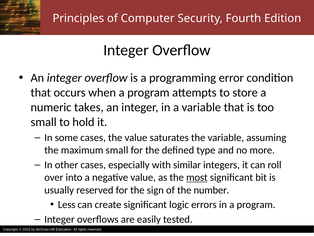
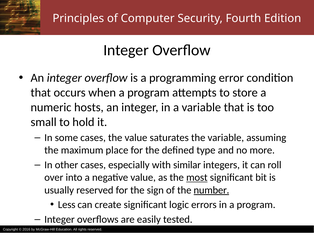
takes: takes -> hosts (89, 107)
maximum small: small -> place (117, 150)
number underline: none -> present (211, 190)
